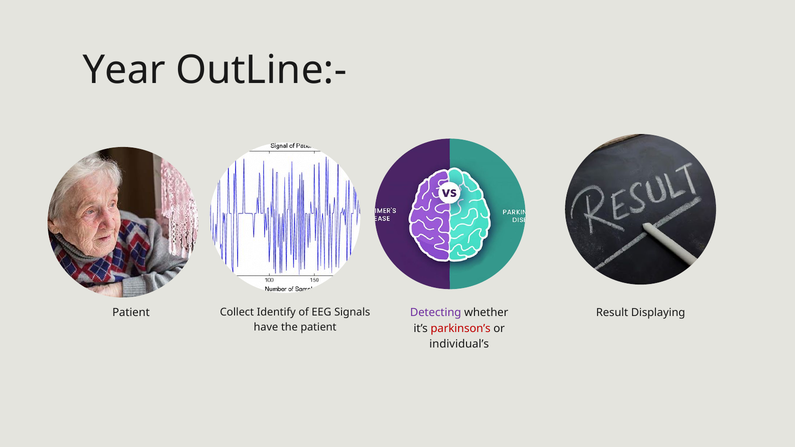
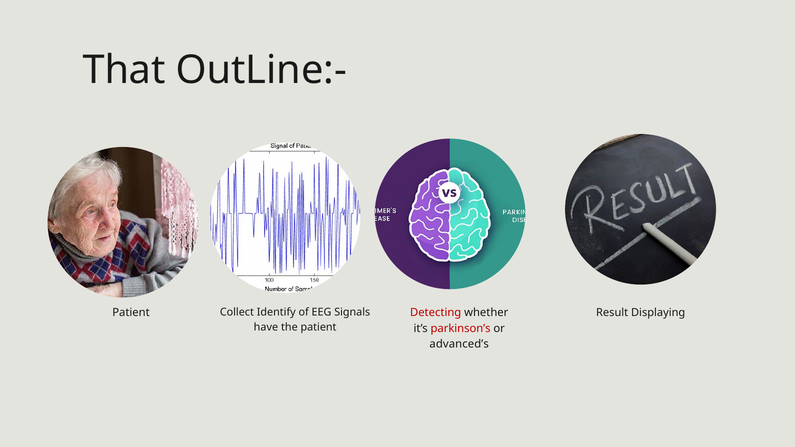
Year: Year -> That (124, 70)
Detecting colour: purple -> red (436, 313)
individual’s: individual’s -> advanced’s (459, 344)
